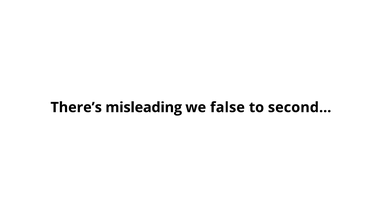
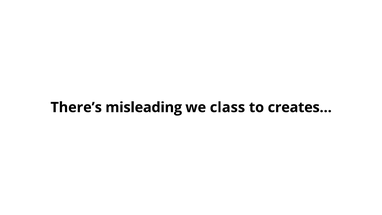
false: false -> class (227, 107)
second…: second… -> creates… (300, 107)
